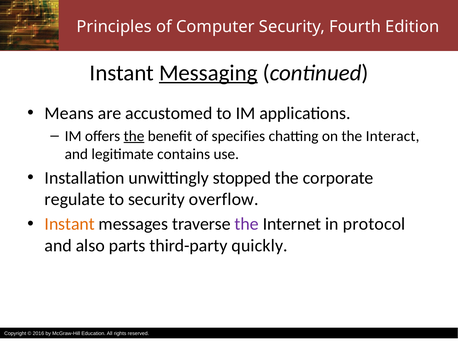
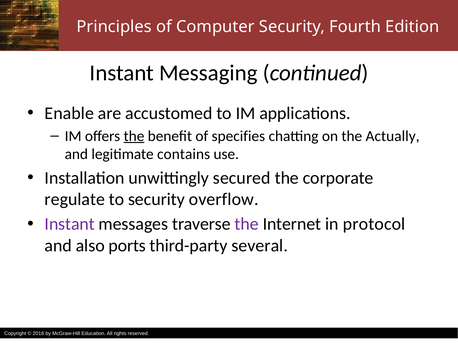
Messaging underline: present -> none (208, 73)
Means: Means -> Enable (69, 113)
Interact: Interact -> Actually (393, 136)
stopped: stopped -> secured (242, 178)
Instant colour: orange -> purple (70, 224)
parts: parts -> ports (127, 246)
quickly: quickly -> several (260, 246)
